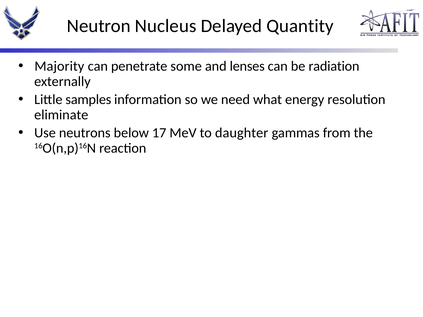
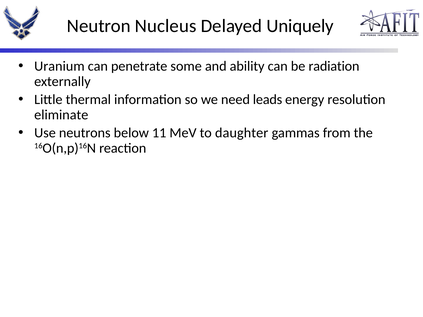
Quantity: Quantity -> Uniquely (300, 26)
Majority: Majority -> Uranium (59, 66)
lenses: lenses -> ability (247, 66)
samples: samples -> thermal (88, 100)
what: what -> leads (268, 100)
17: 17 -> 11 (159, 133)
